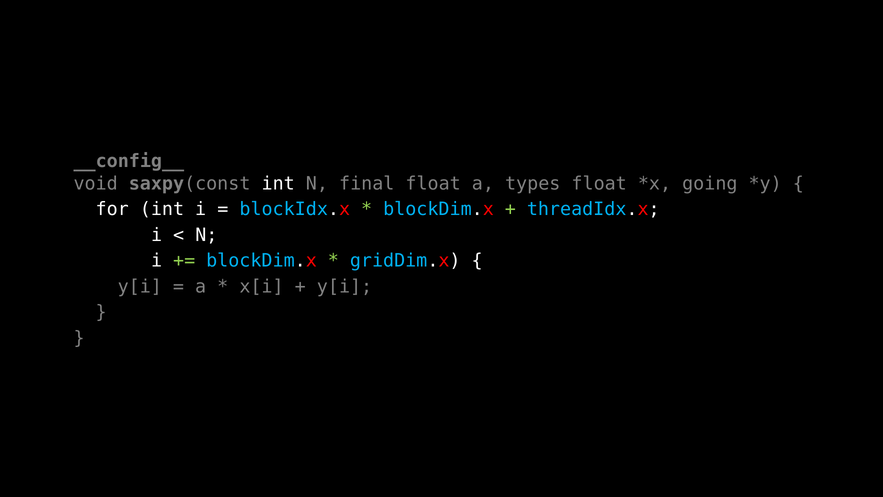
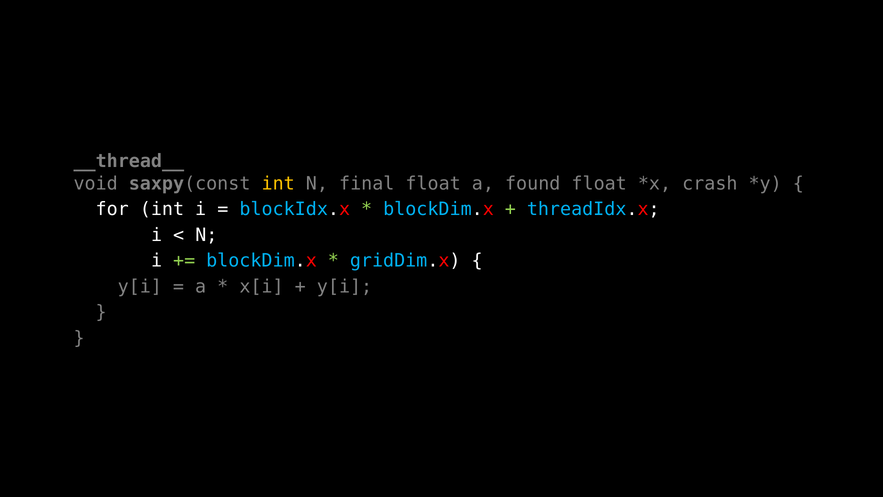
__config__: __config__ -> __thread__ (129, 161)
int colour: white -> yellow (278, 183)
types: types -> found (533, 183)
going: going -> crash (710, 183)
